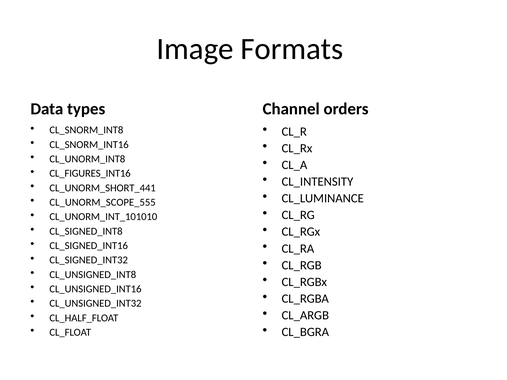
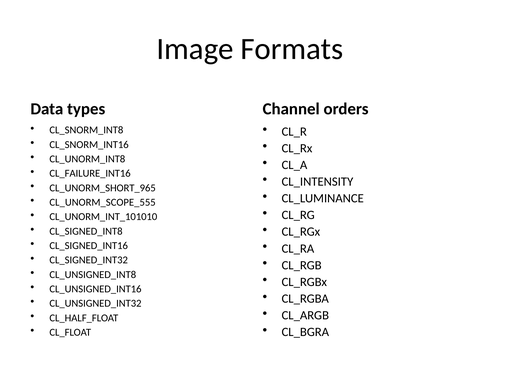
CL_FIGURES_INT16: CL_FIGURES_INT16 -> CL_FAILURE_INT16 (90, 174)
CL_UNORM_SHORT_441: CL_UNORM_SHORT_441 -> CL_UNORM_SHORT_965 (103, 188)
